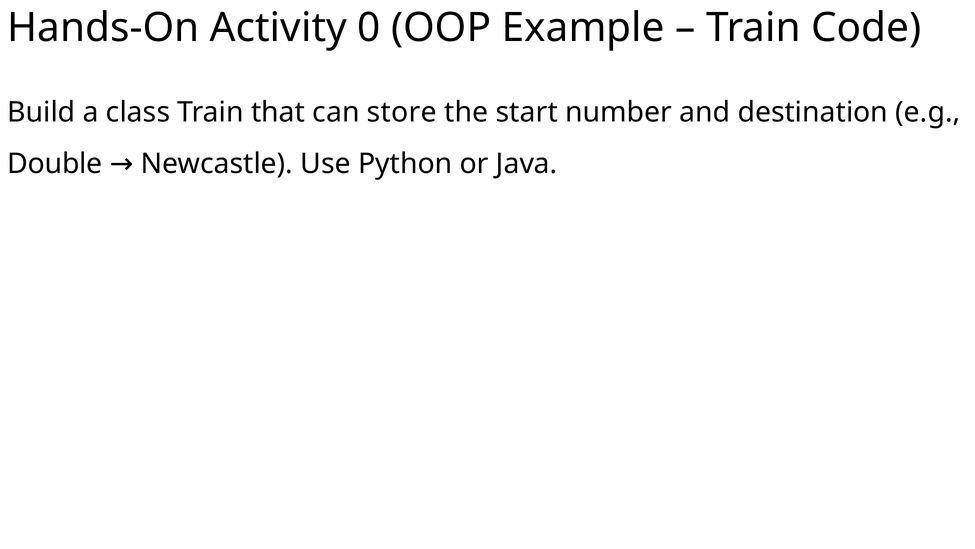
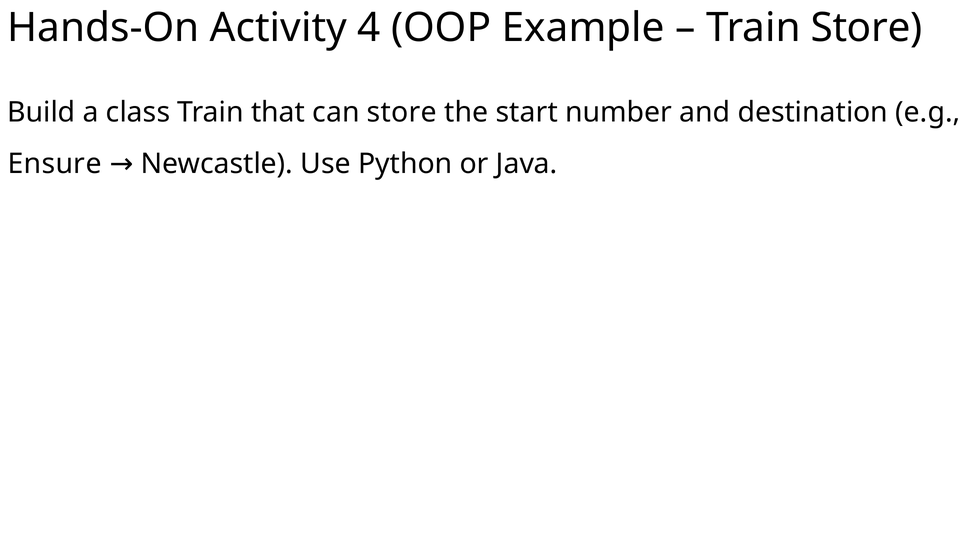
0: 0 -> 4 (369, 28)
Train Code: Code -> Store (867, 28)
Double: Double -> Ensure (55, 164)
